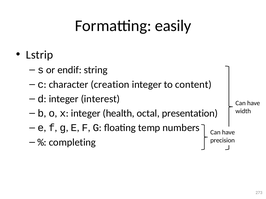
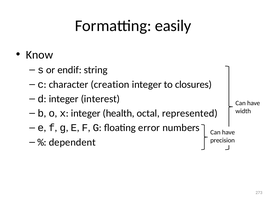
Lstrip: Lstrip -> Know (40, 55)
content: content -> closures (193, 85)
presentation: presentation -> represented (190, 114)
temp: temp -> error (149, 128)
completing: completing -> dependent (72, 143)
